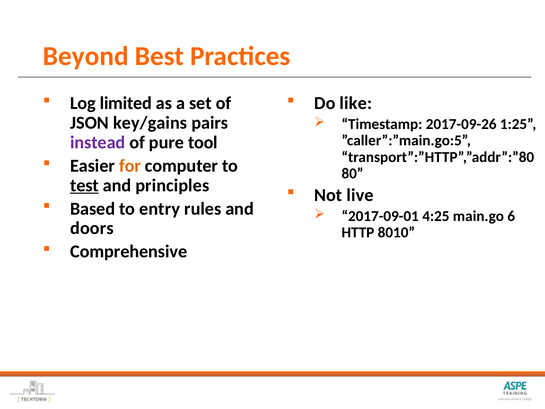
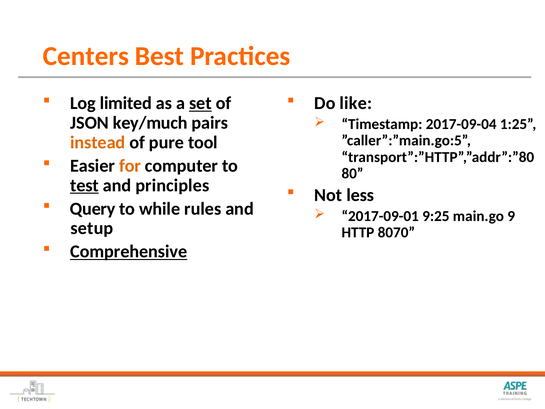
Beyond: Beyond -> Centers (86, 56)
set underline: none -> present (200, 103)
key/gains: key/gains -> key/much (150, 123)
2017-09-26: 2017-09-26 -> 2017-09-04 (461, 124)
instead colour: purple -> orange (98, 142)
live: live -> less (360, 195)
Based: Based -> Query (93, 209)
entry: entry -> while (160, 209)
4:25: 4:25 -> 9:25 (436, 216)
6: 6 -> 9 (511, 216)
doors: doors -> setup (92, 228)
8010: 8010 -> 8070 (396, 232)
Comprehensive underline: none -> present (129, 251)
